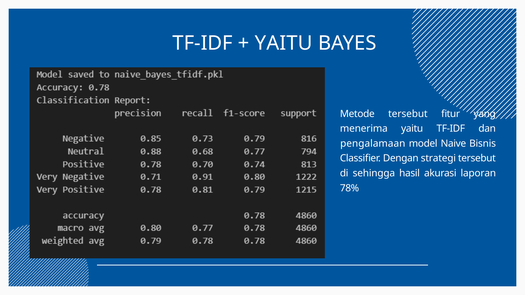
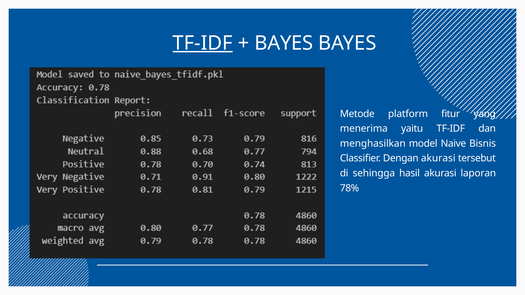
TF-IDF underline: none -> present (203, 43)
YAITU: YAITU -> BAYES (284, 43)
Metode tersebut: tersebut -> platform (408, 114)
pengalamaan: pengalamaan -> menghasilkan (373, 144)
Dengan strategi: strategi -> akurasi (438, 159)
